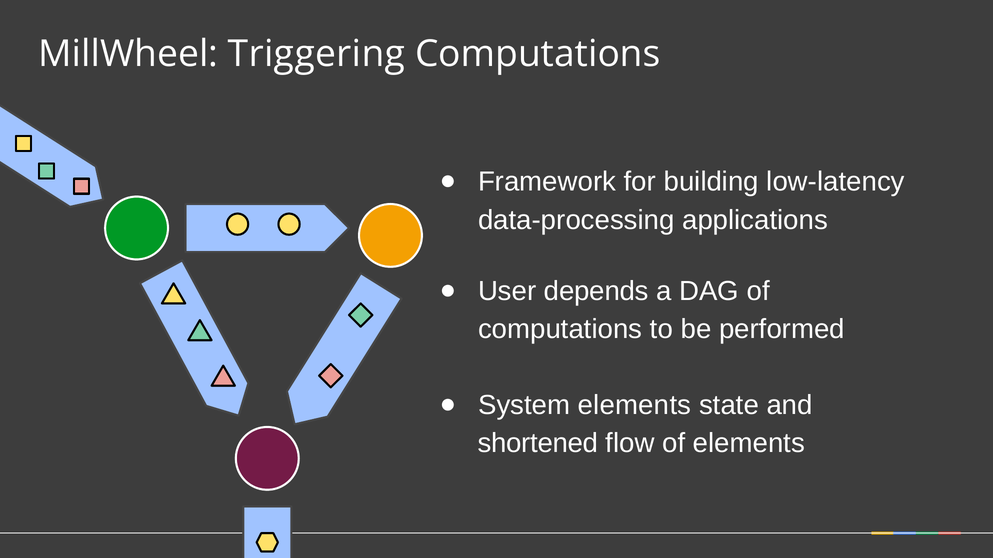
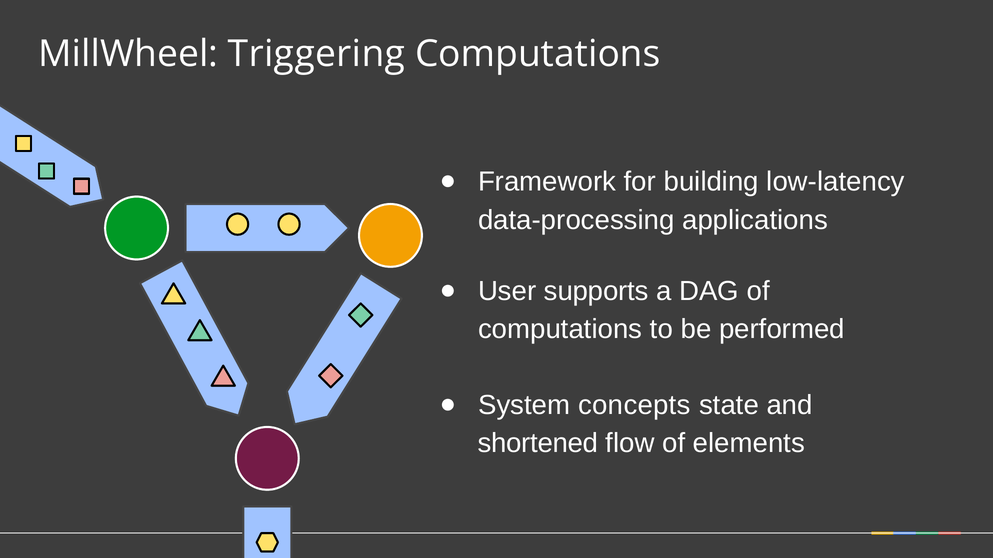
depends: depends -> supports (596, 291)
System elements: elements -> concepts (634, 406)
